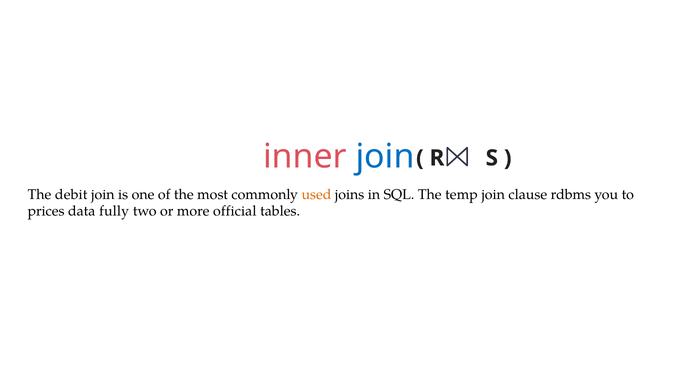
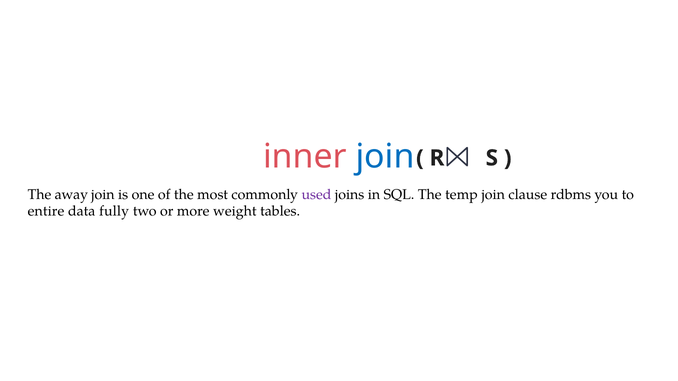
debit: debit -> away (71, 195)
used colour: orange -> purple (316, 195)
prices: prices -> entire (46, 212)
official: official -> weight (235, 212)
